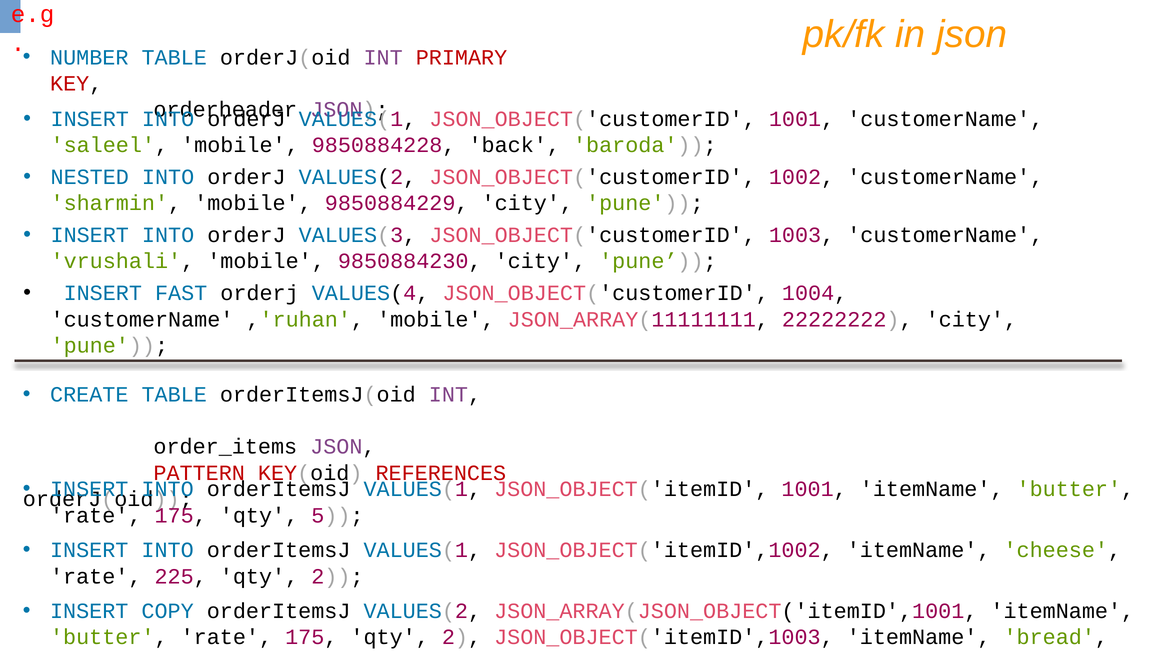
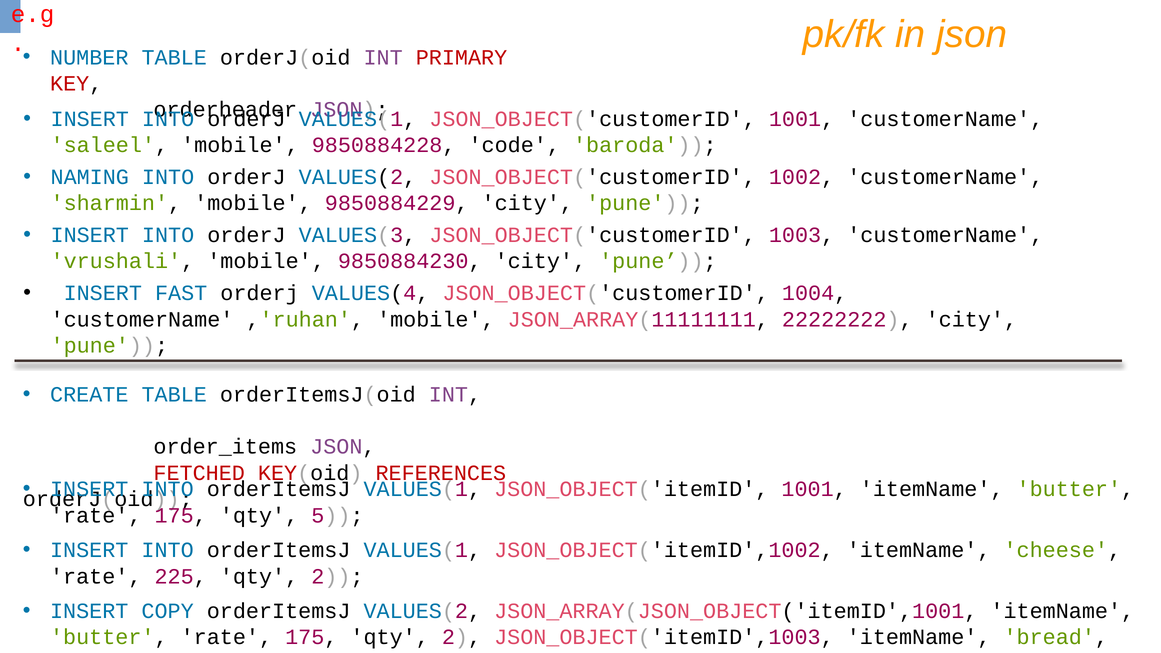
back: back -> code (514, 145)
NESTED: NESTED -> NAMING (90, 177)
PATTERN: PATTERN -> FETCHED (199, 473)
